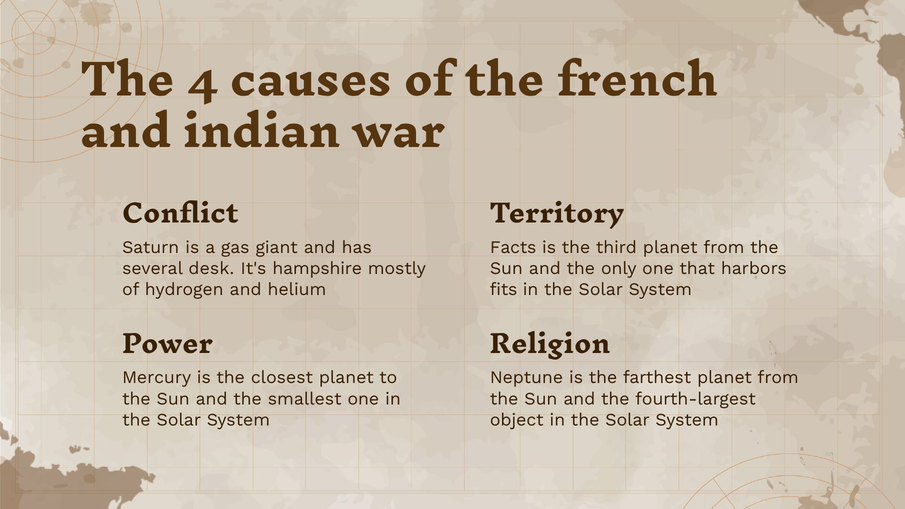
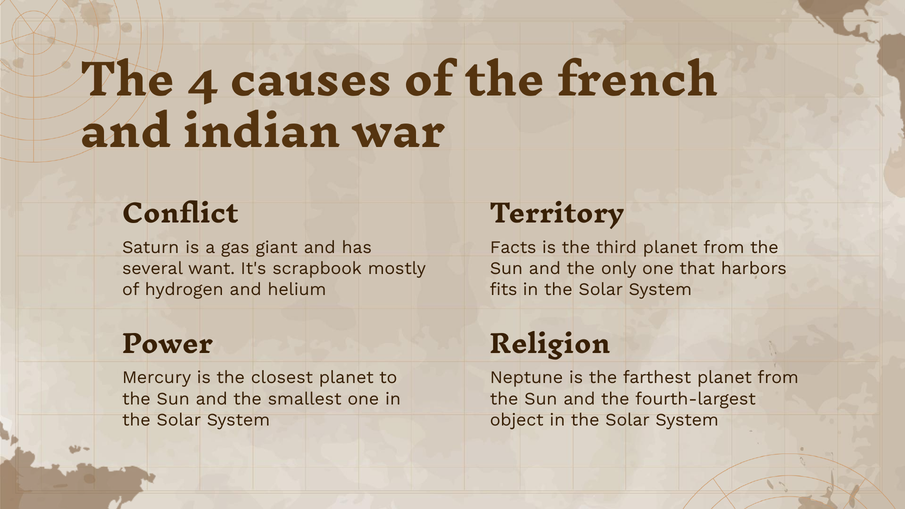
desk: desk -> want (212, 268)
hampshire: hampshire -> scrapbook (317, 268)
